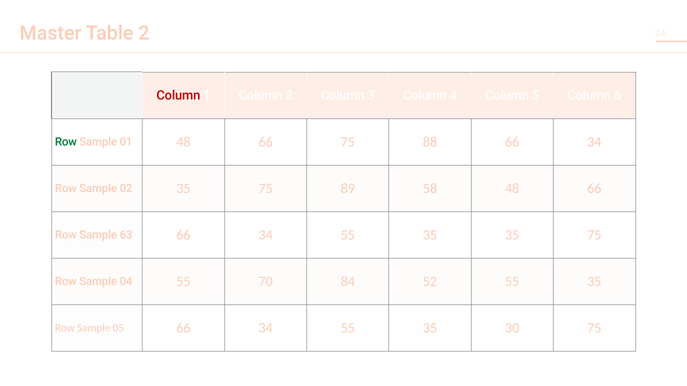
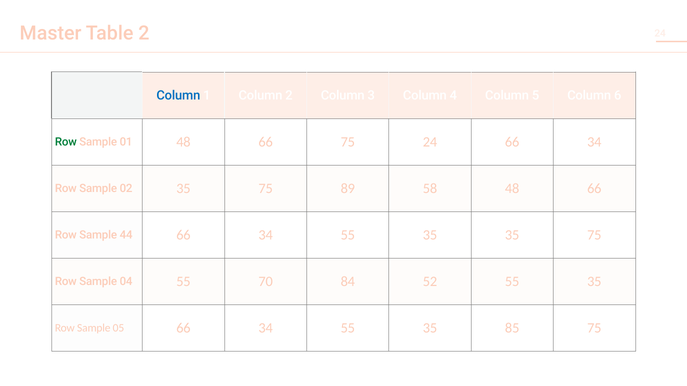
Column colour: red -> blue (178, 95)
75 88: 88 -> 24 (430, 142)
63: 63 -> 44 (126, 235)
30: 30 -> 85 (512, 328)
